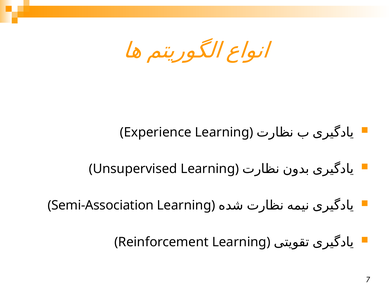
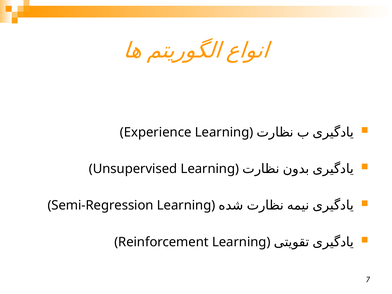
Semi-Association: Semi-Association -> Semi-Regression (103, 205)
